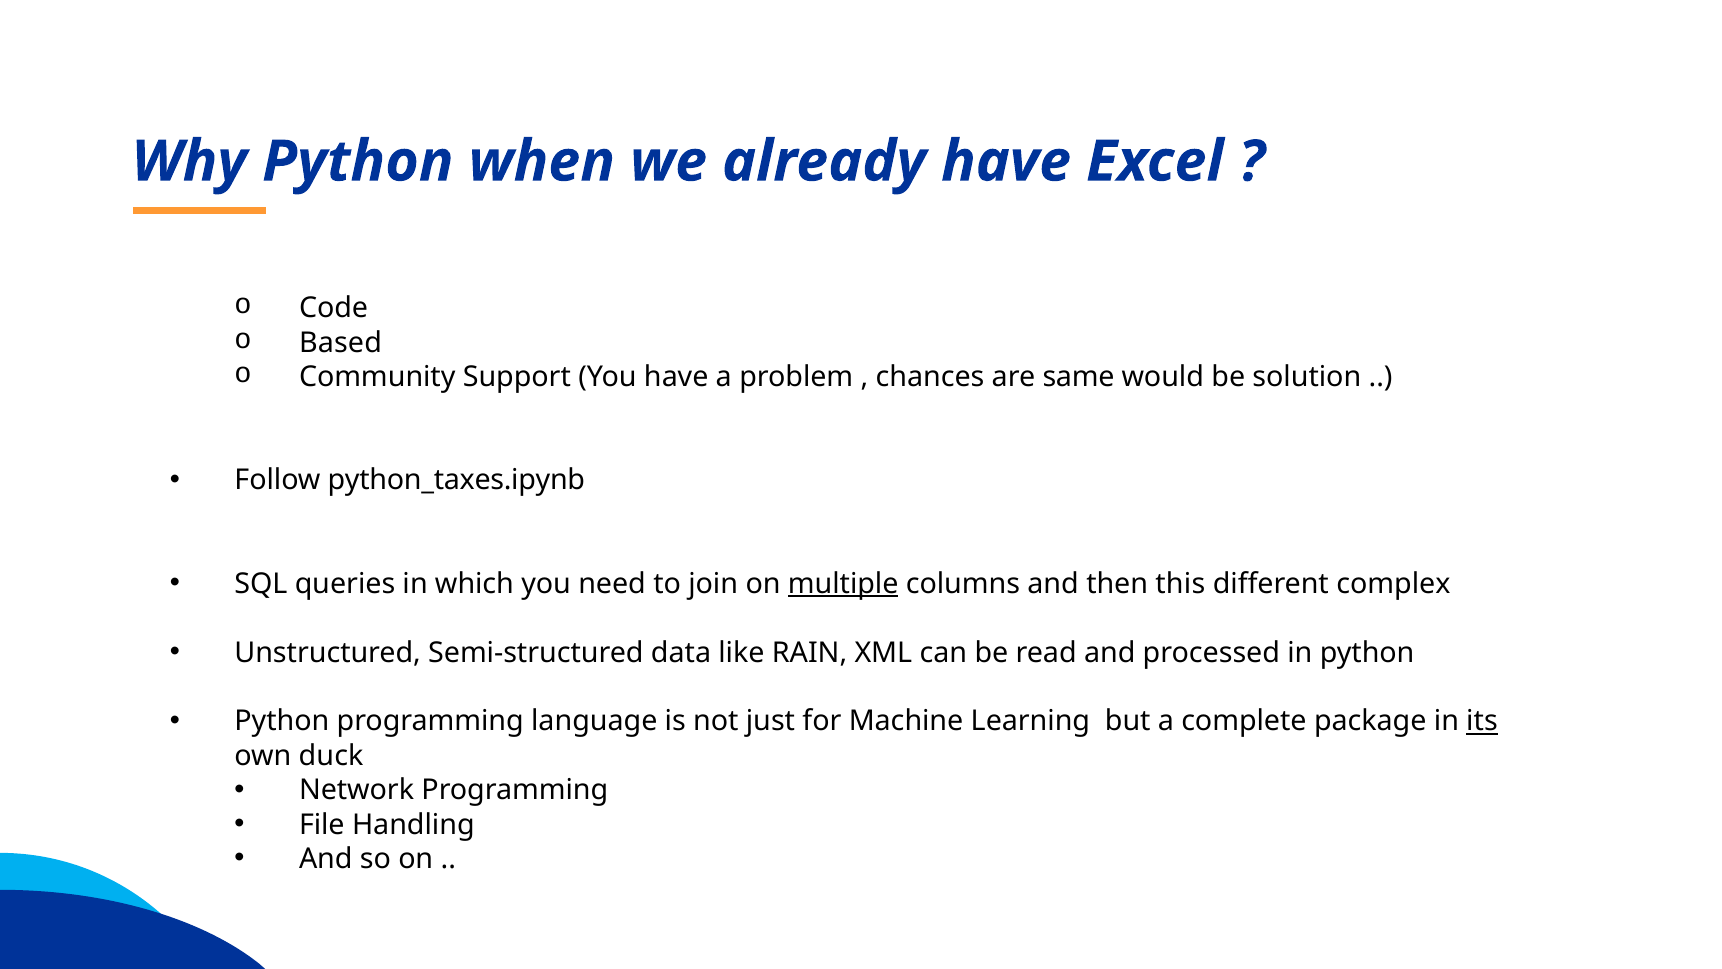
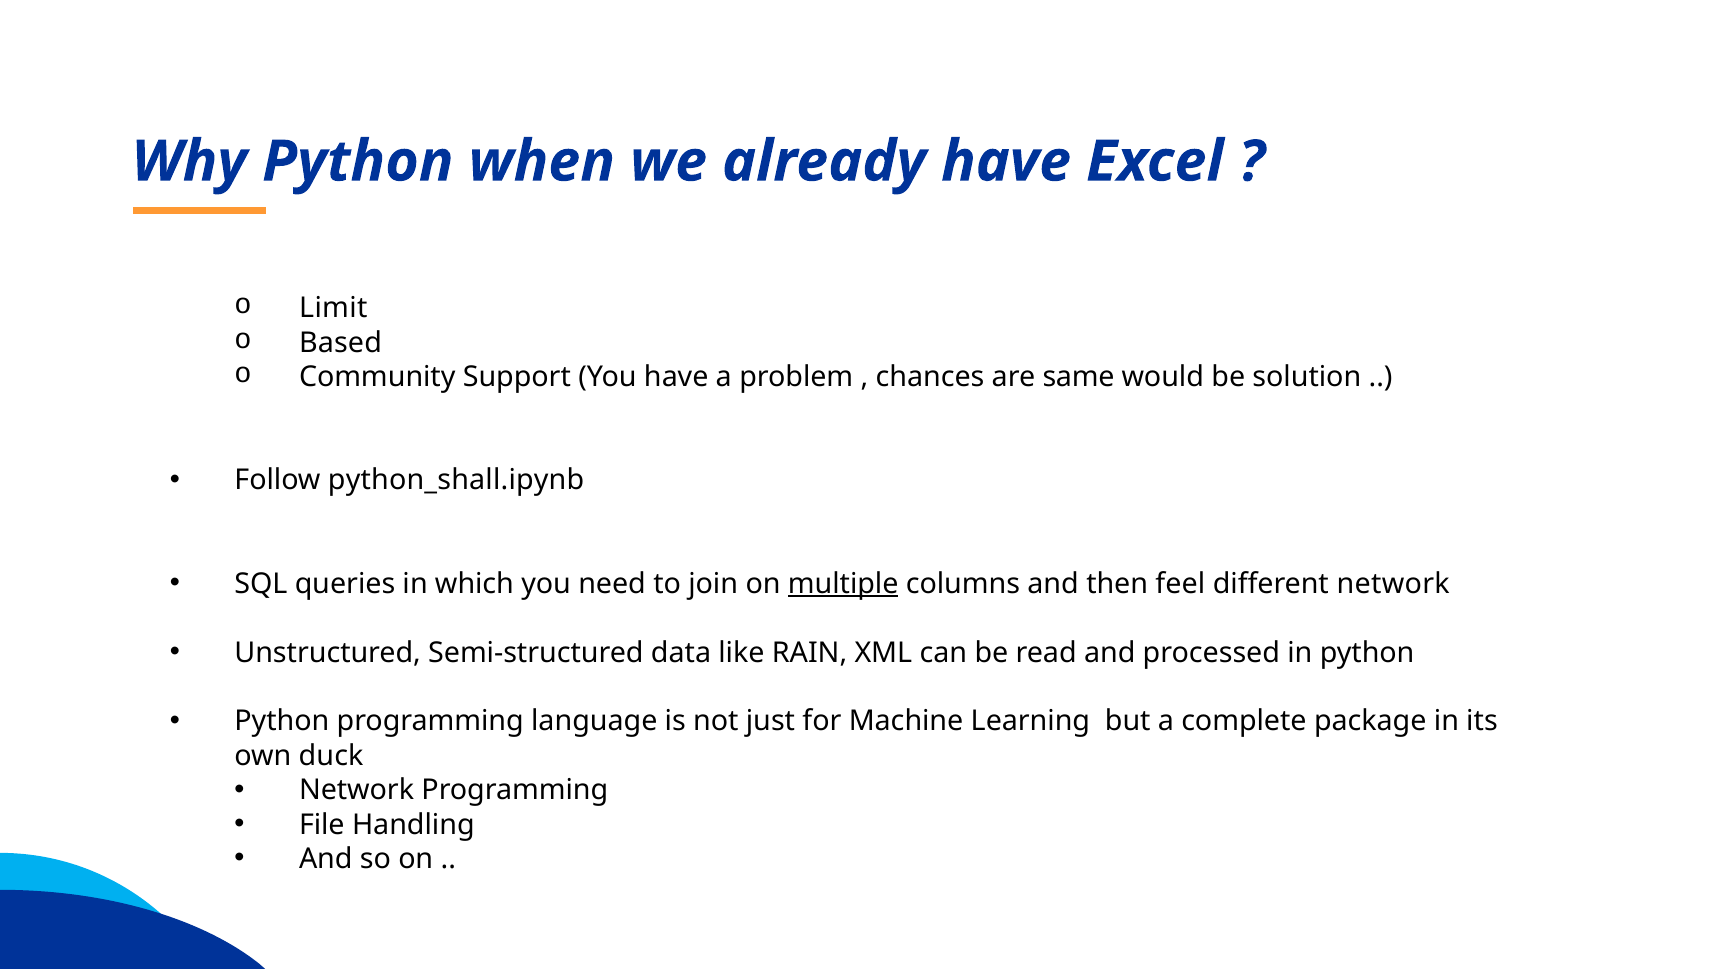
Code: Code -> Limit (333, 308)
python_taxes.ipynb: python_taxes.ipynb -> python_shall.ipynb (456, 480)
this: this -> feel (1180, 583)
different complex: complex -> network (1393, 583)
its underline: present -> none (1482, 721)
